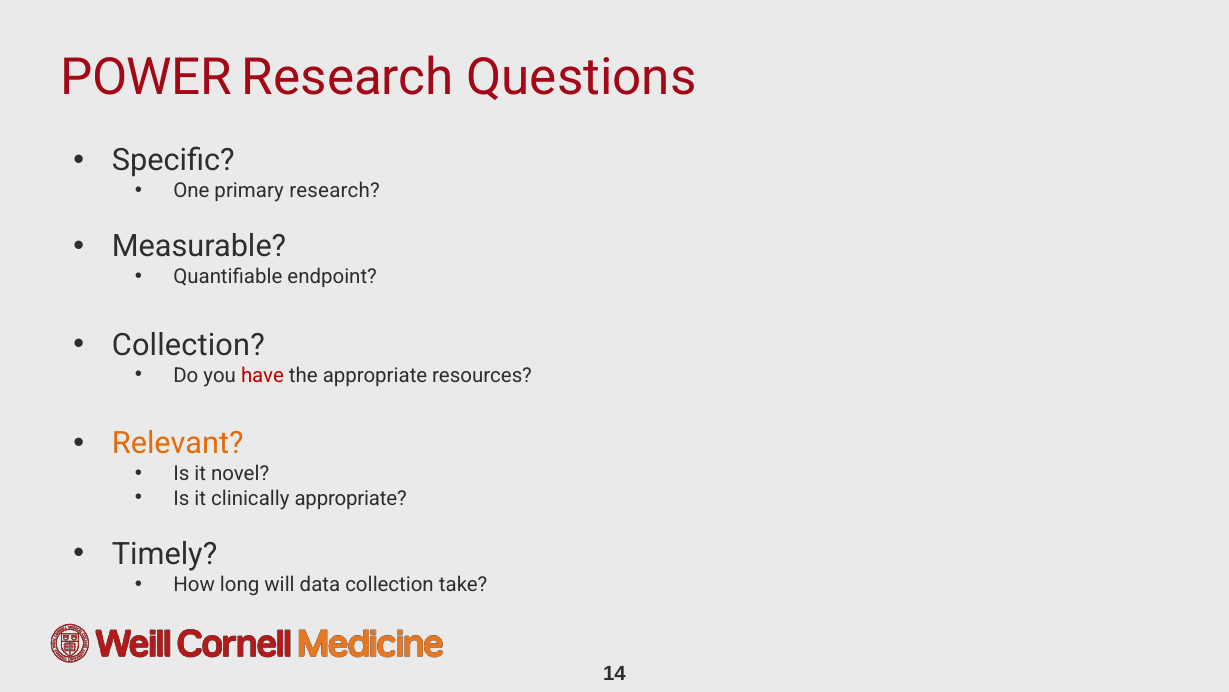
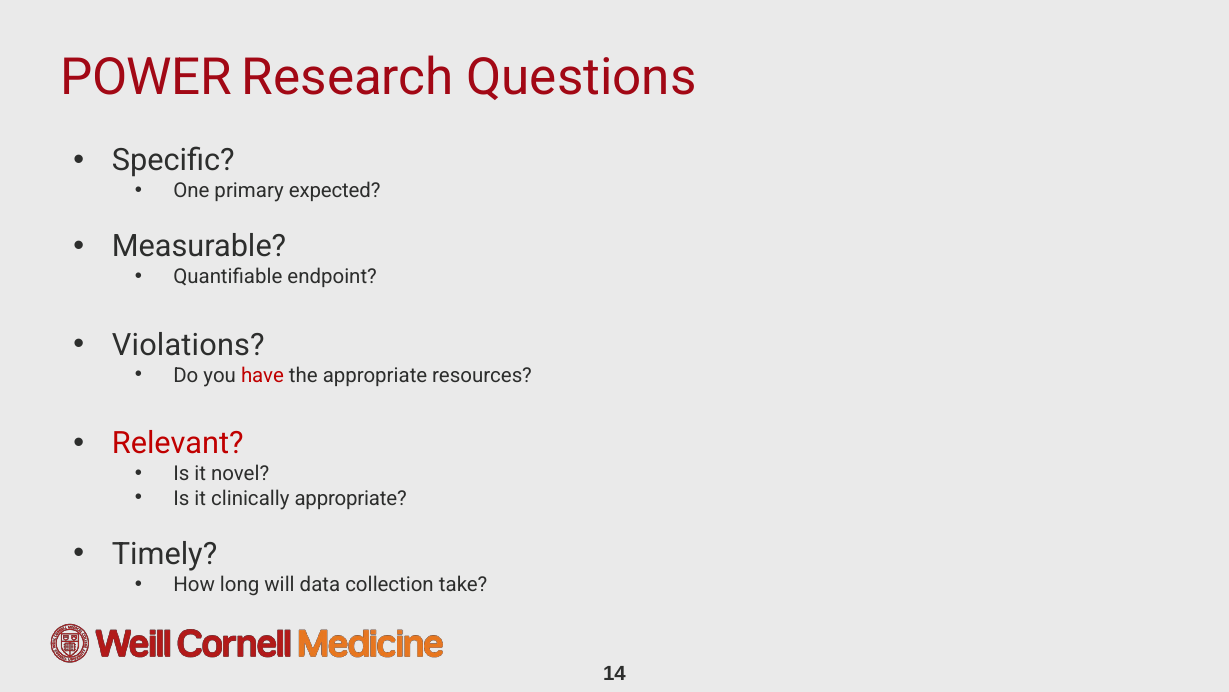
primary research: research -> expected (335, 191)
Collection: Collection -> Violations (188, 345)
Relevant colour: orange -> red (178, 443)
